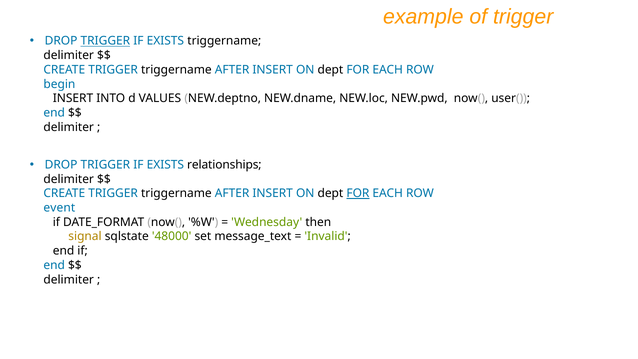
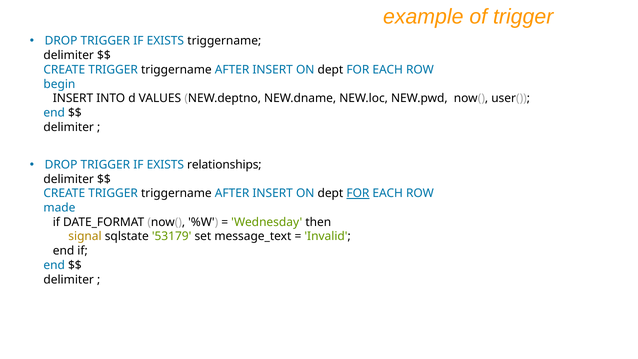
TRIGGER underline: present -> none (105, 41)
event: event -> made (59, 208)
48000: 48000 -> 53179 (172, 236)
